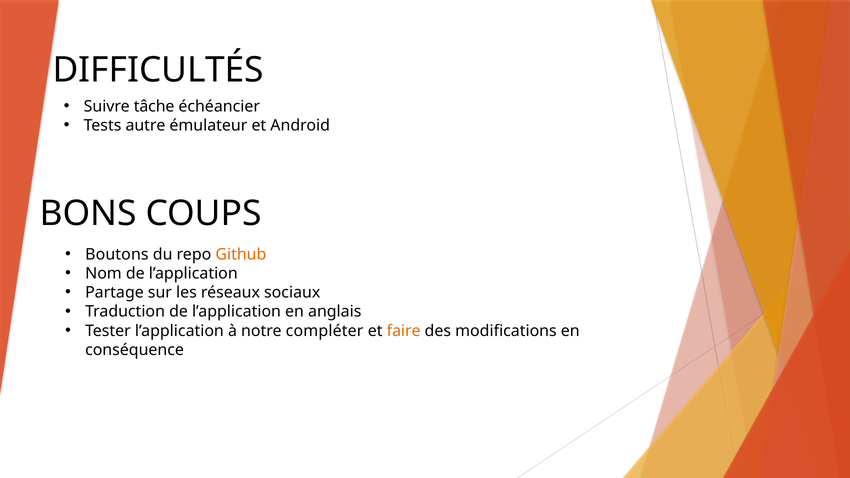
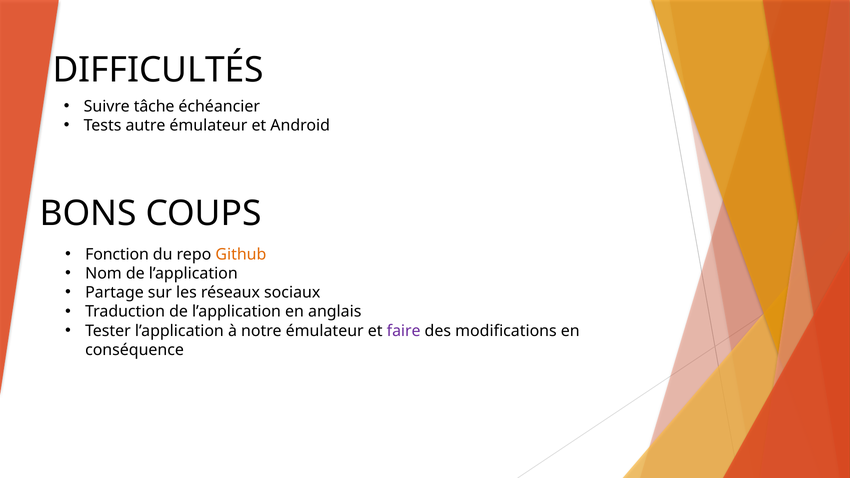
Boutons: Boutons -> Fonction (117, 254)
notre compléter: compléter -> émulateur (325, 331)
faire colour: orange -> purple (404, 331)
